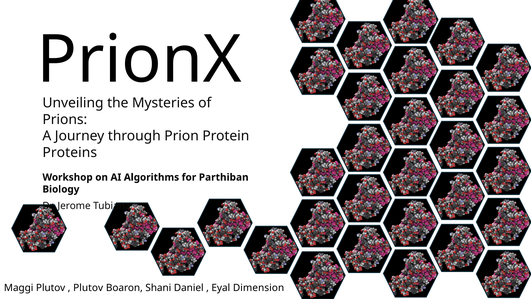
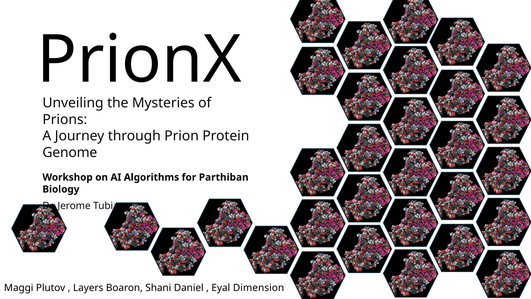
Proteins: Proteins -> Genome (70, 153)
Plutov: Plutov -> Layers (88, 288)
